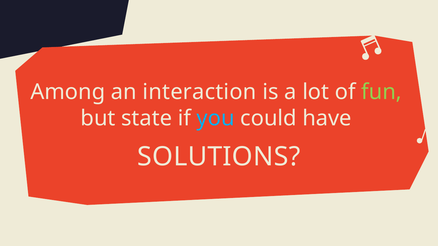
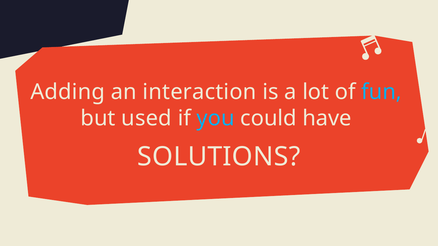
Among: Among -> Adding (68, 92)
fun colour: light green -> light blue (382, 92)
state: state -> used (147, 118)
